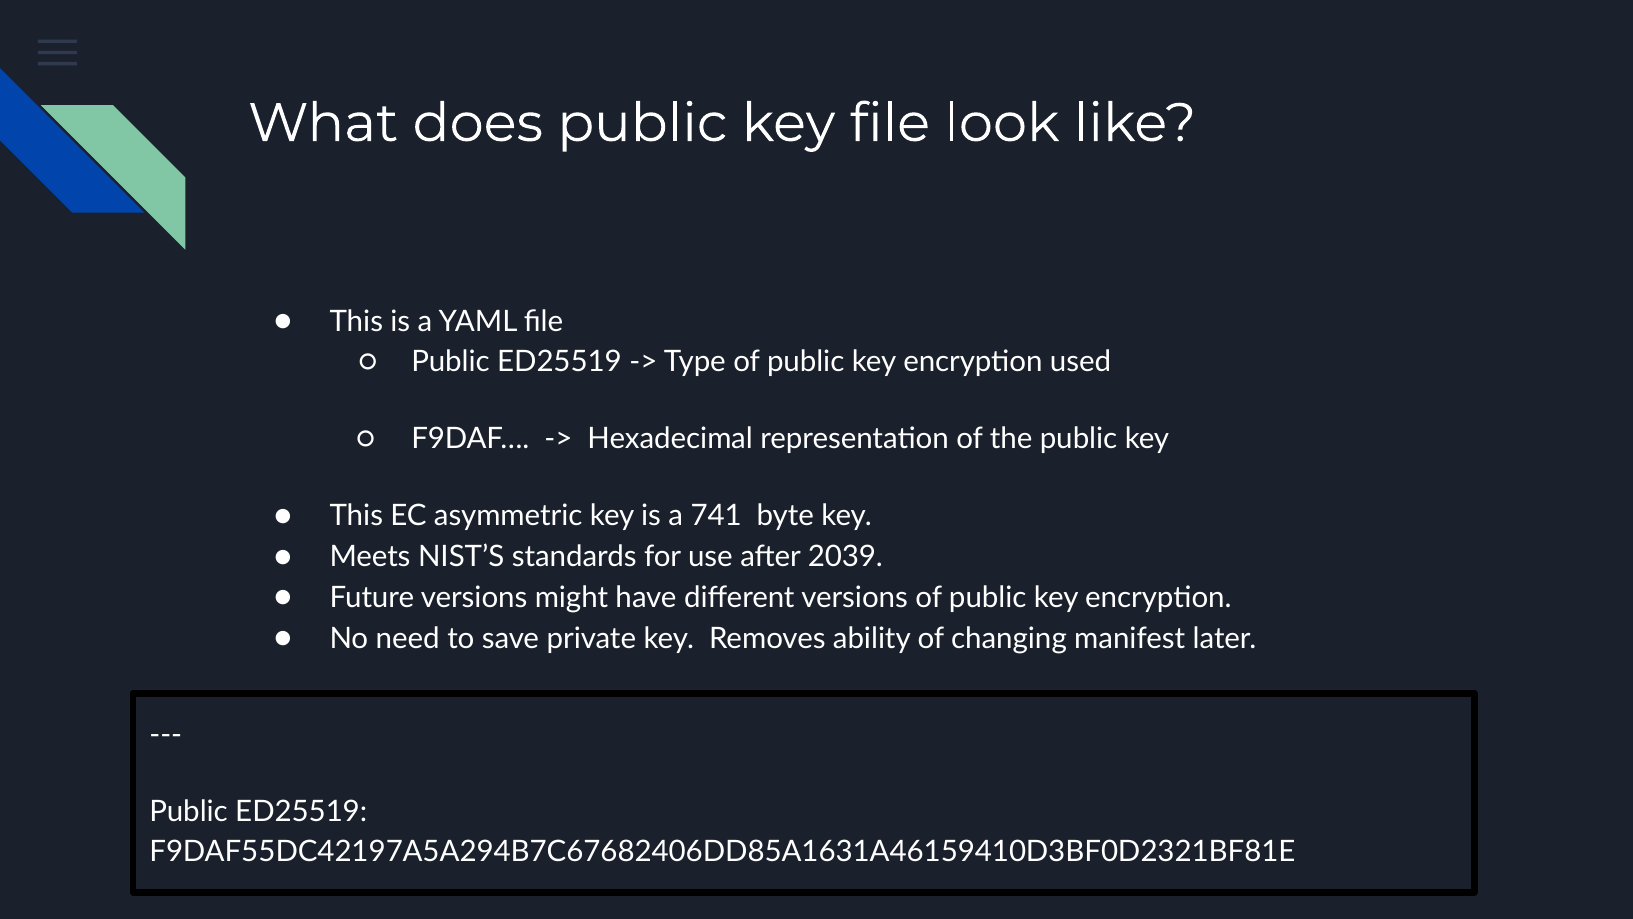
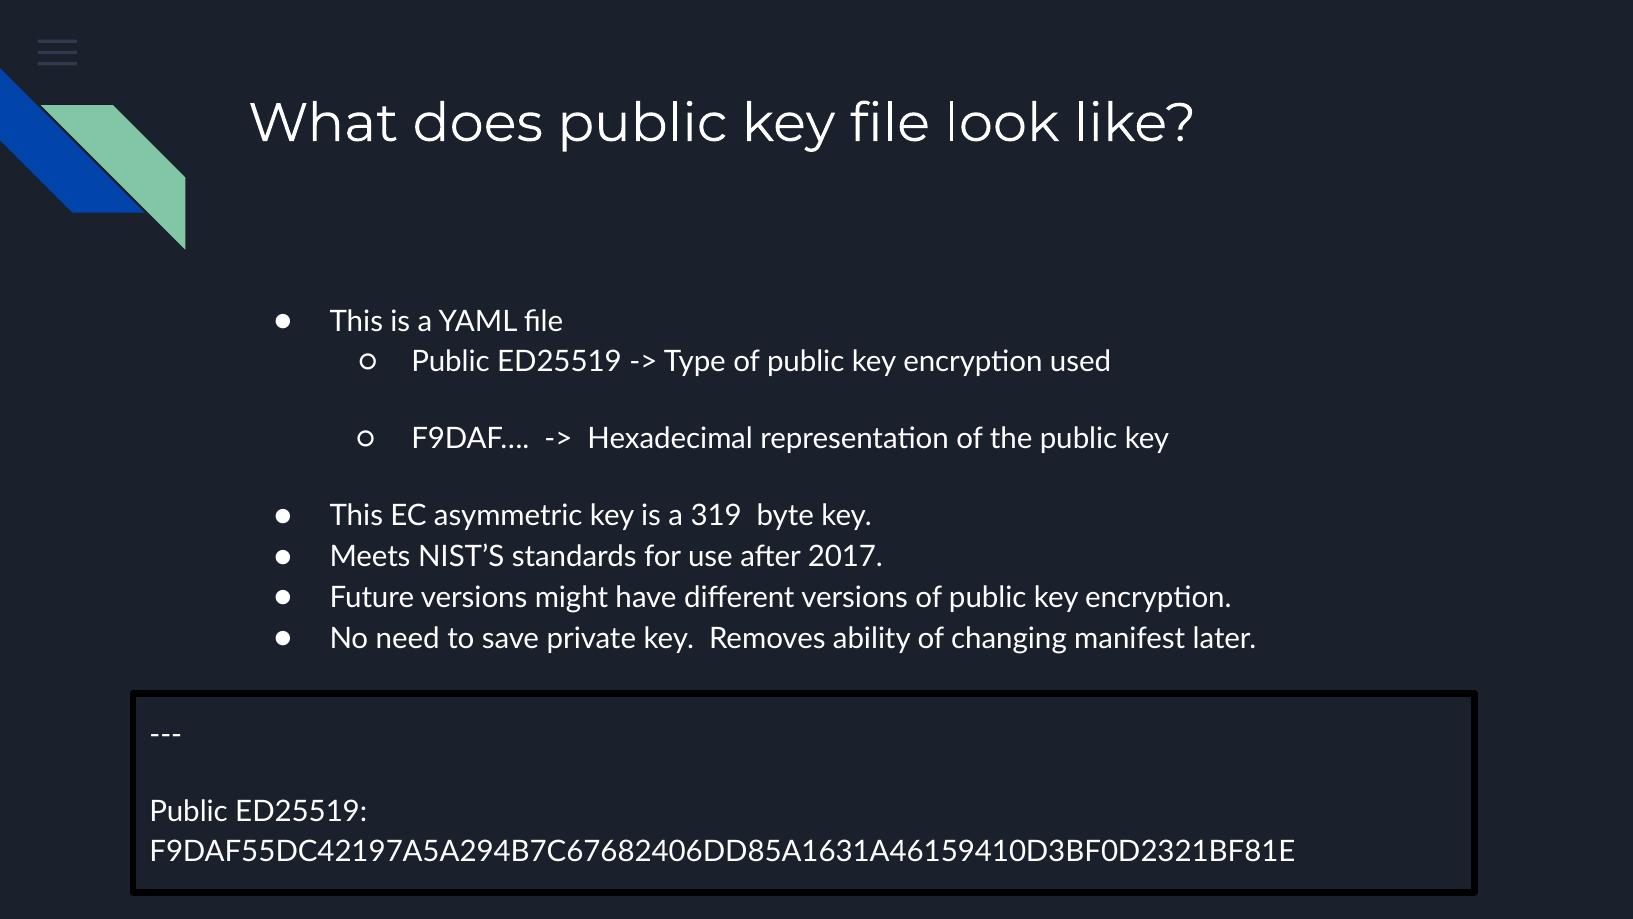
741: 741 -> 319 (716, 516)
2039: 2039 -> 2017 (845, 557)
